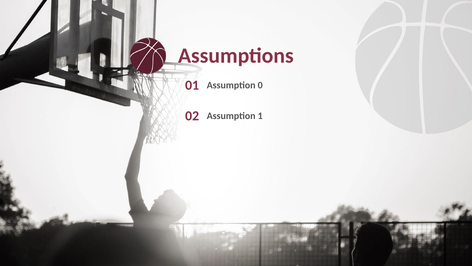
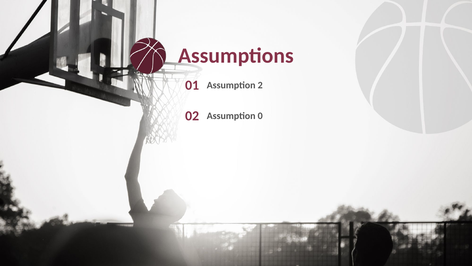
0: 0 -> 2 (260, 85)
1: 1 -> 0 (260, 116)
